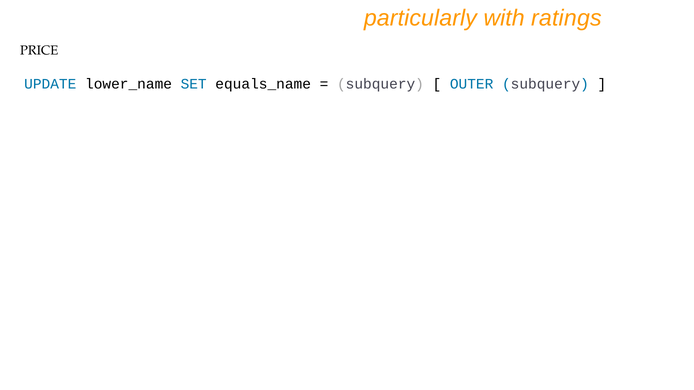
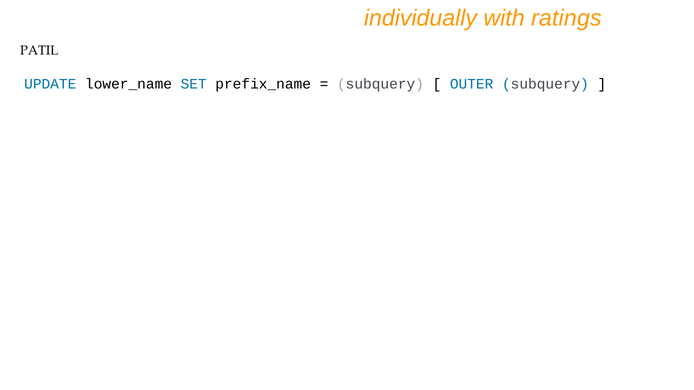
particularly: particularly -> individually (420, 18)
PRICE: PRICE -> PATIL (39, 51)
equals_name: equals_name -> prefix_name (263, 84)
